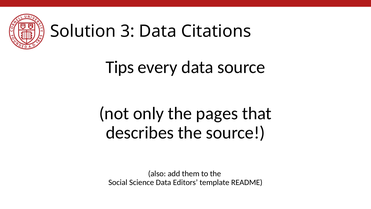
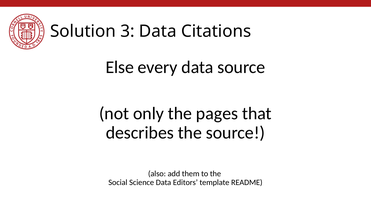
Tips: Tips -> Else (120, 67)
